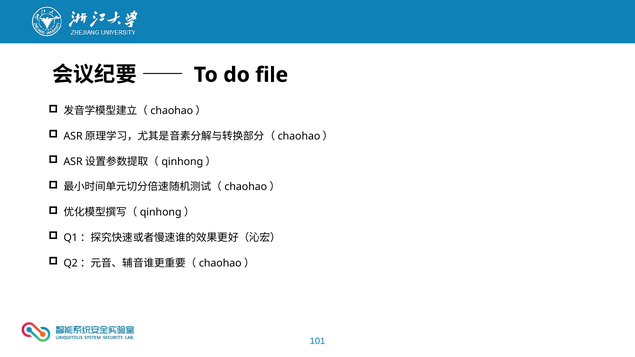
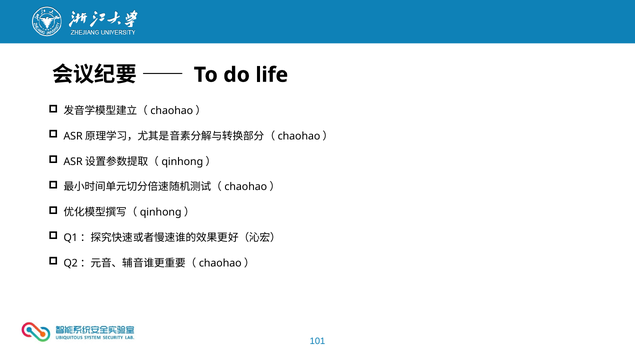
file: file -> life (272, 75)
